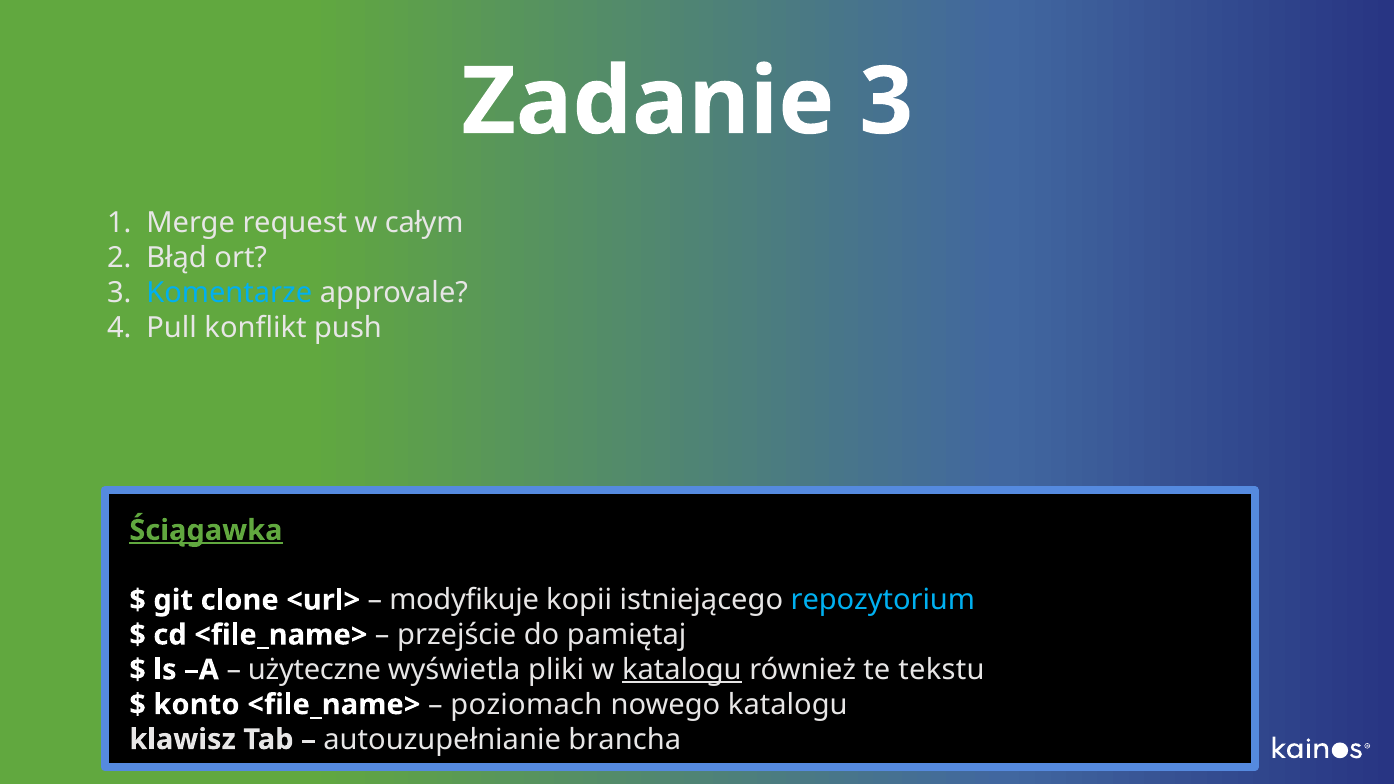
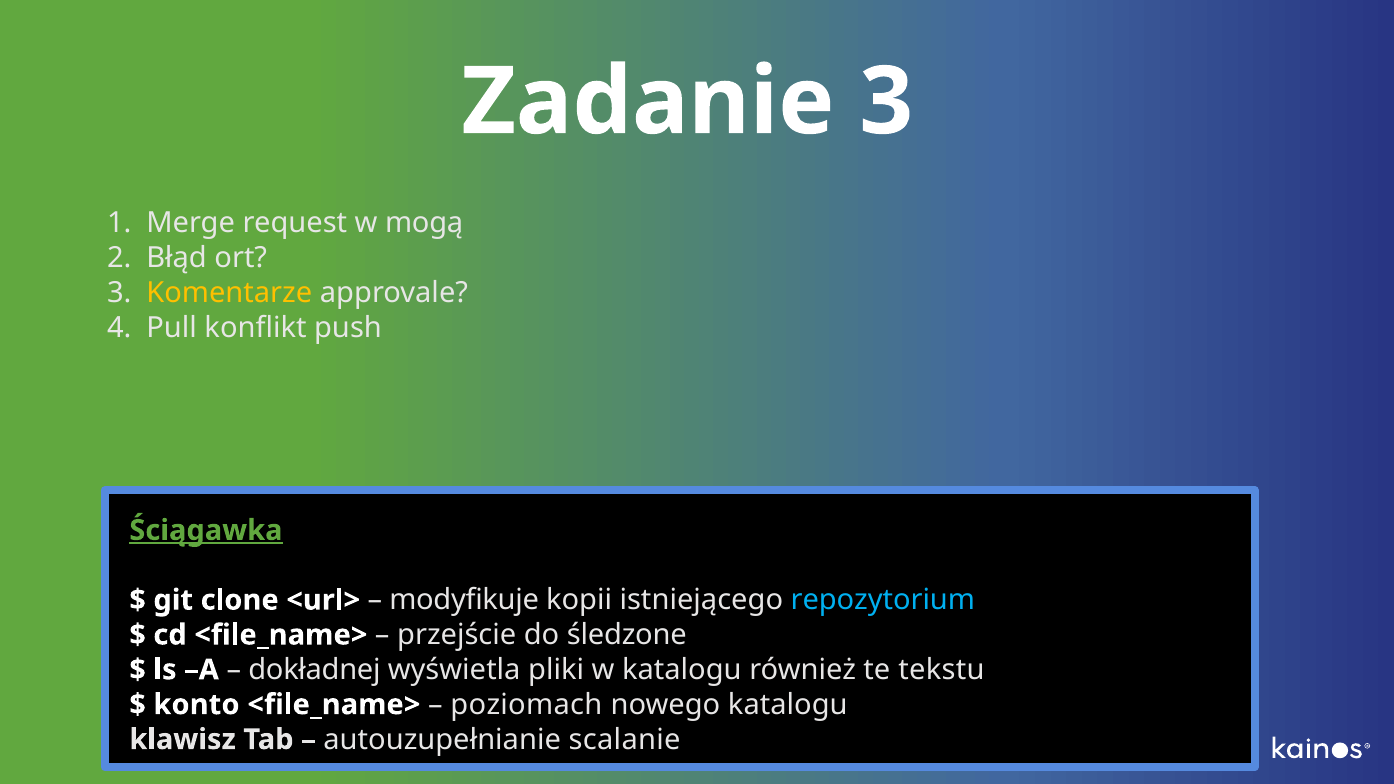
całym: całym -> mogą (424, 223)
Komentarze colour: light blue -> yellow (229, 293)
pamiętaj: pamiętaj -> śledzone (627, 635)
użyteczne: użyteczne -> dokładnej (314, 670)
katalogu underline: present -> none (682, 670)
brancha: brancha -> scalanie (625, 740)
